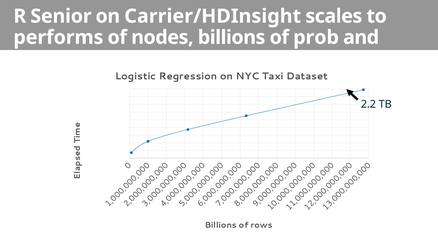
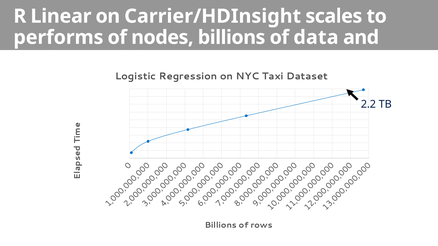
Senior: Senior -> Linear (61, 16)
billions of prob: prob -> data (316, 37)
